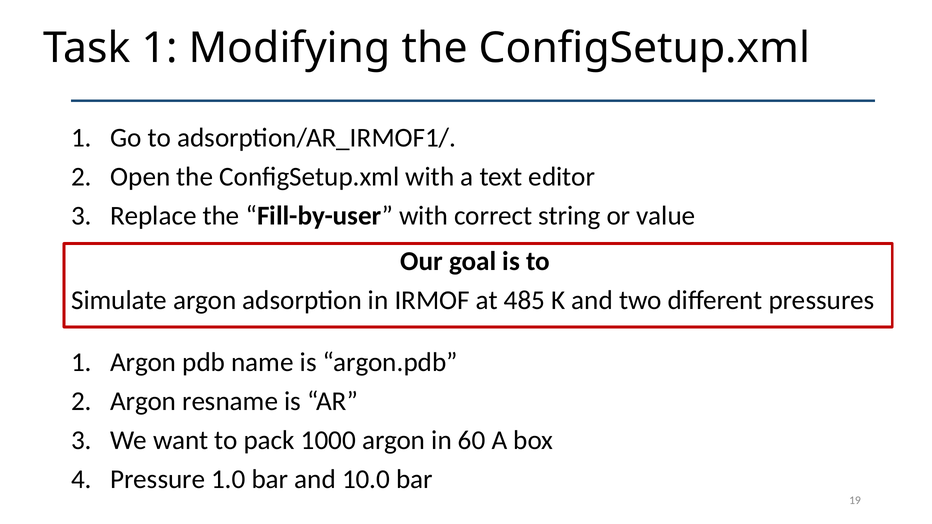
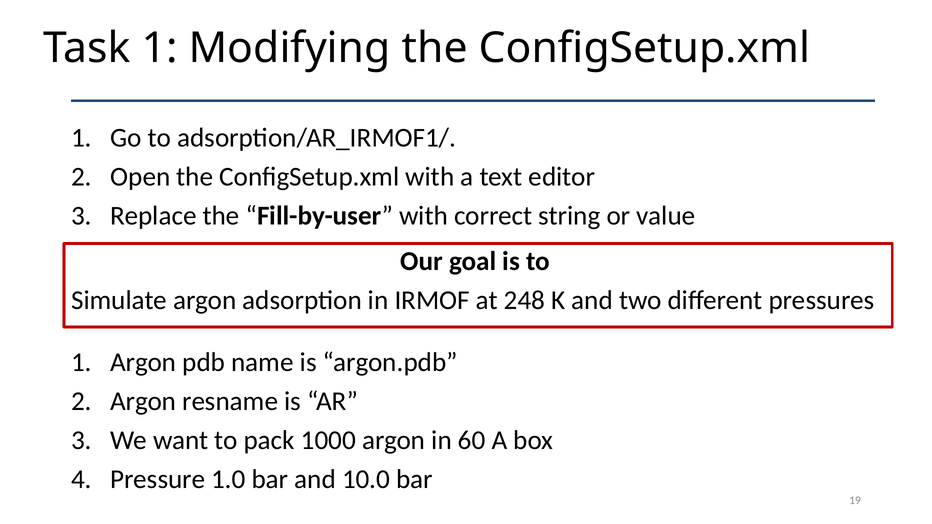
485: 485 -> 248 (524, 301)
